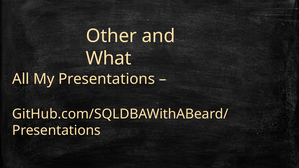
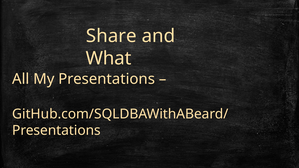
Other: Other -> Share (111, 36)
